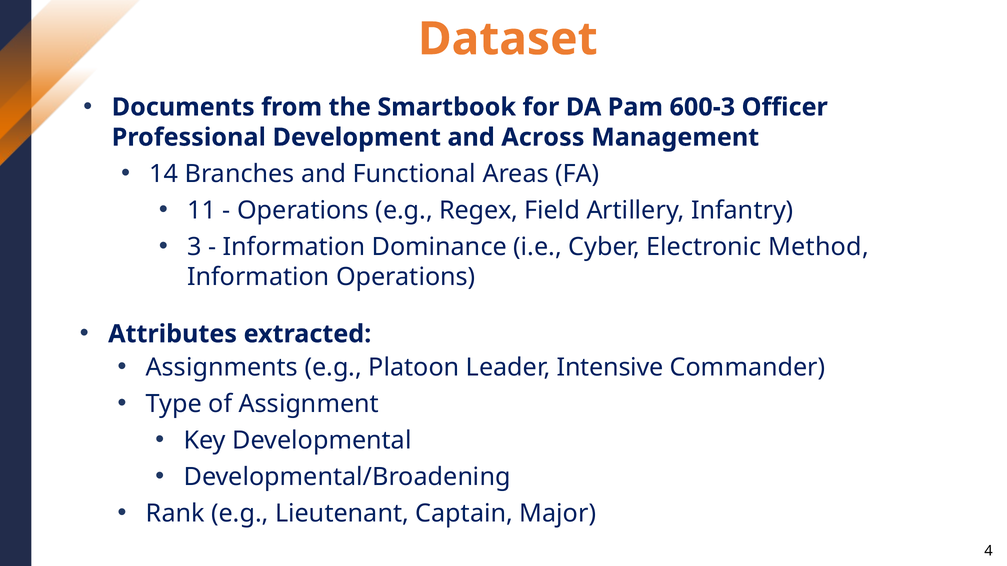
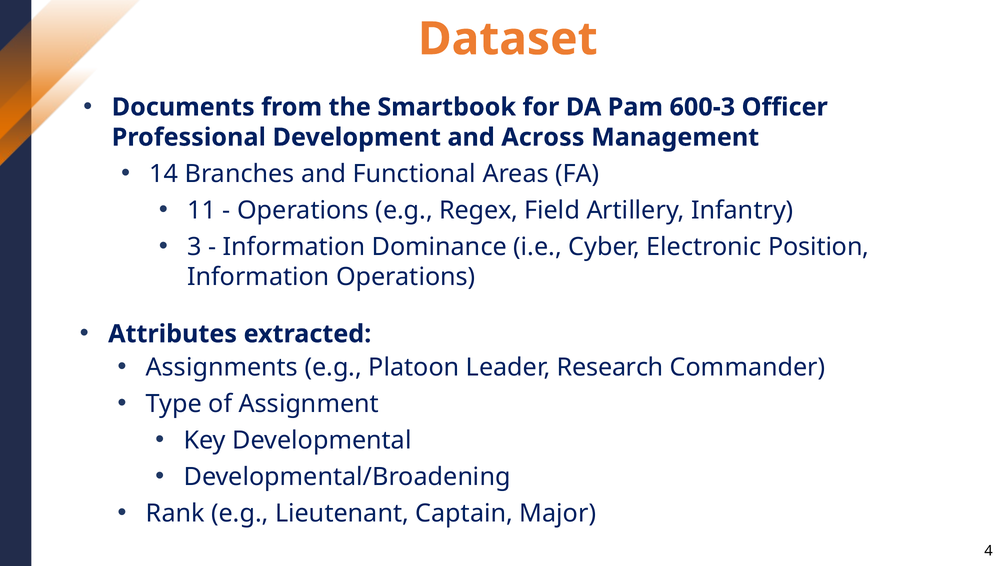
Method: Method -> Position (819, 247)
Intensive: Intensive -> Research (610, 368)
